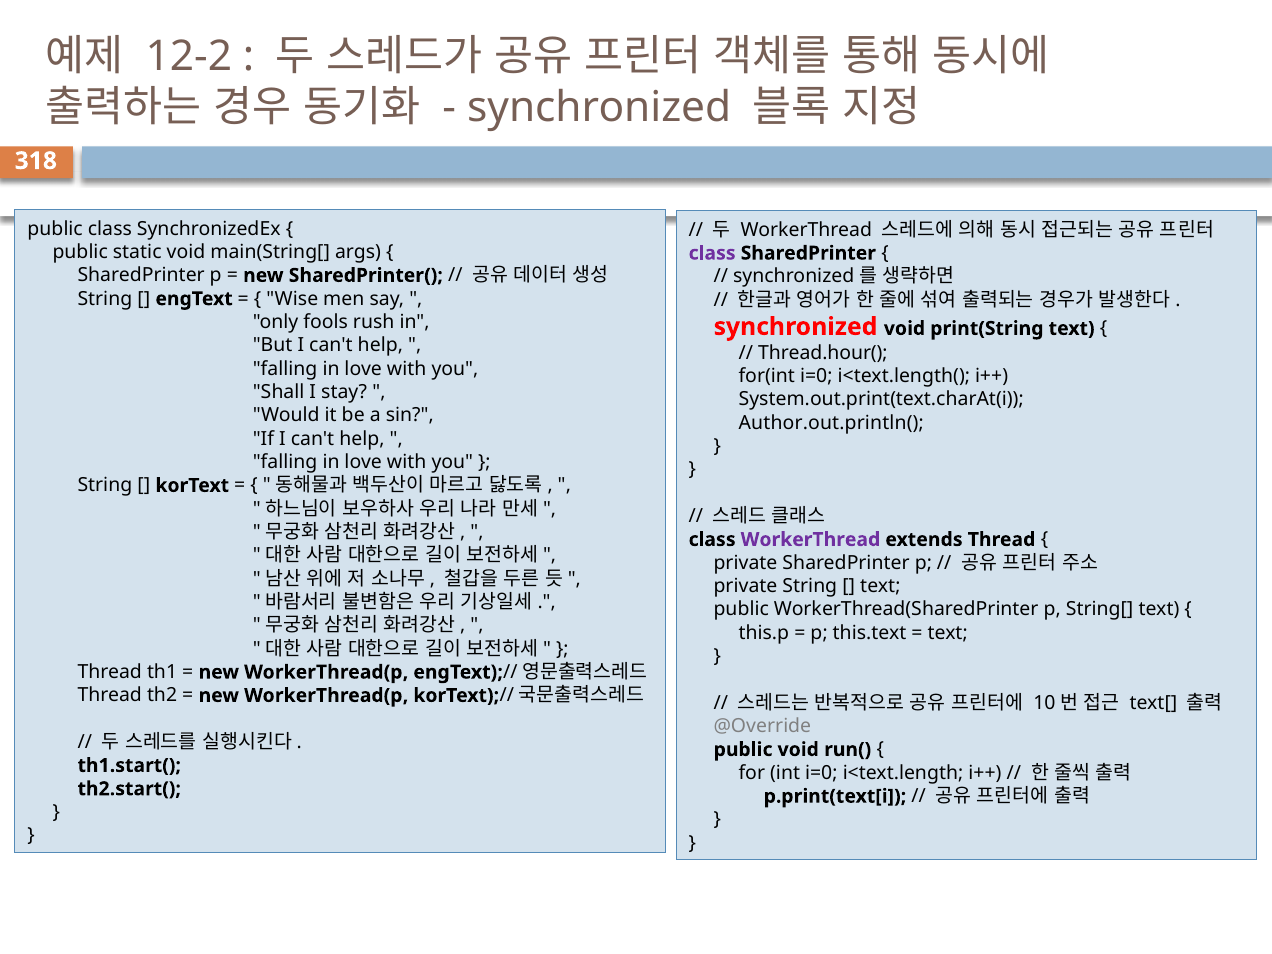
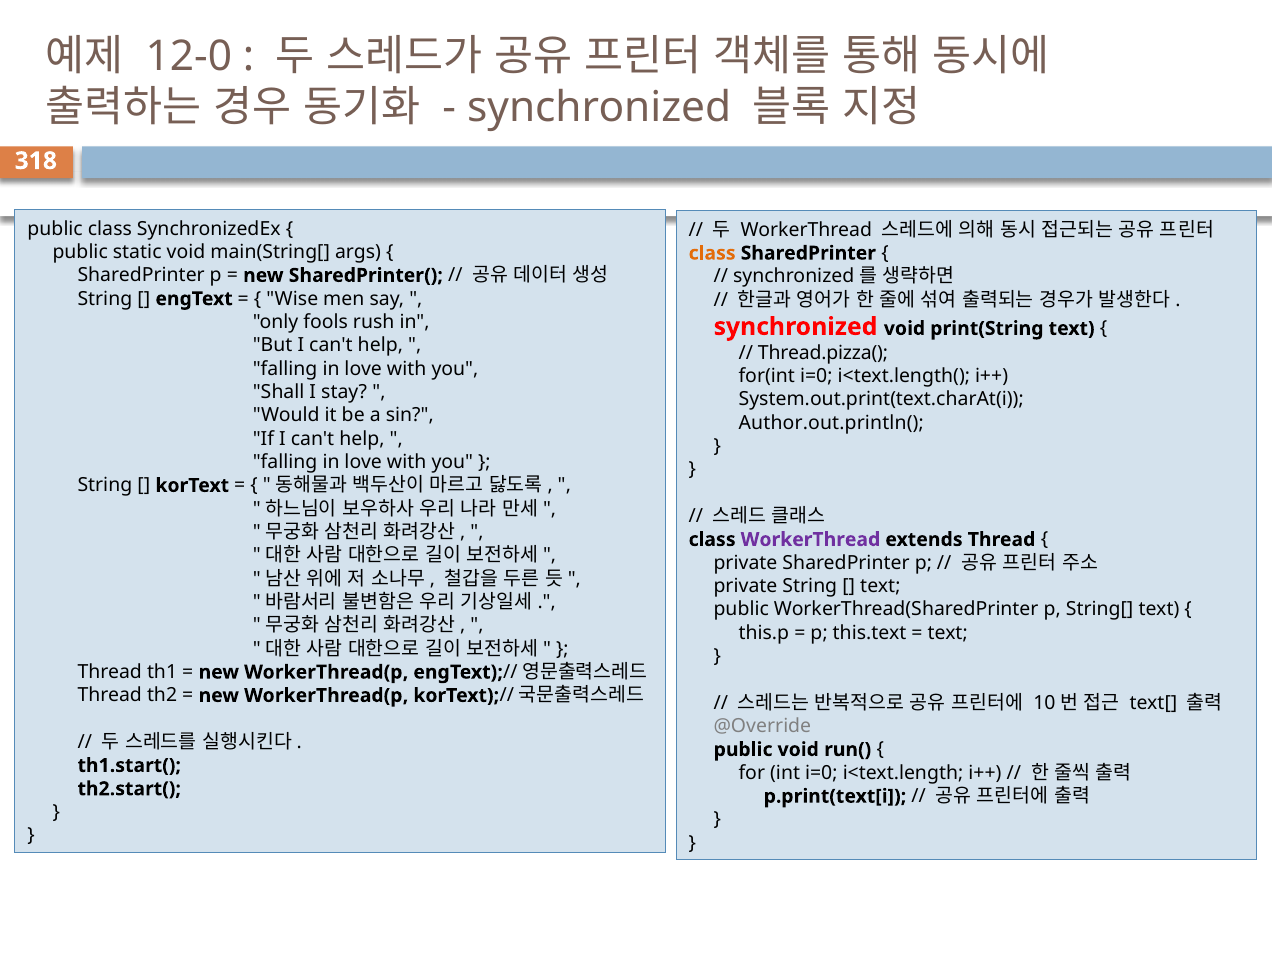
12-2: 12-2 -> 12-0 (189, 57)
class colour: purple -> orange (712, 253)
Thread.hour(: Thread.hour( -> Thread.pizza( (823, 353)
